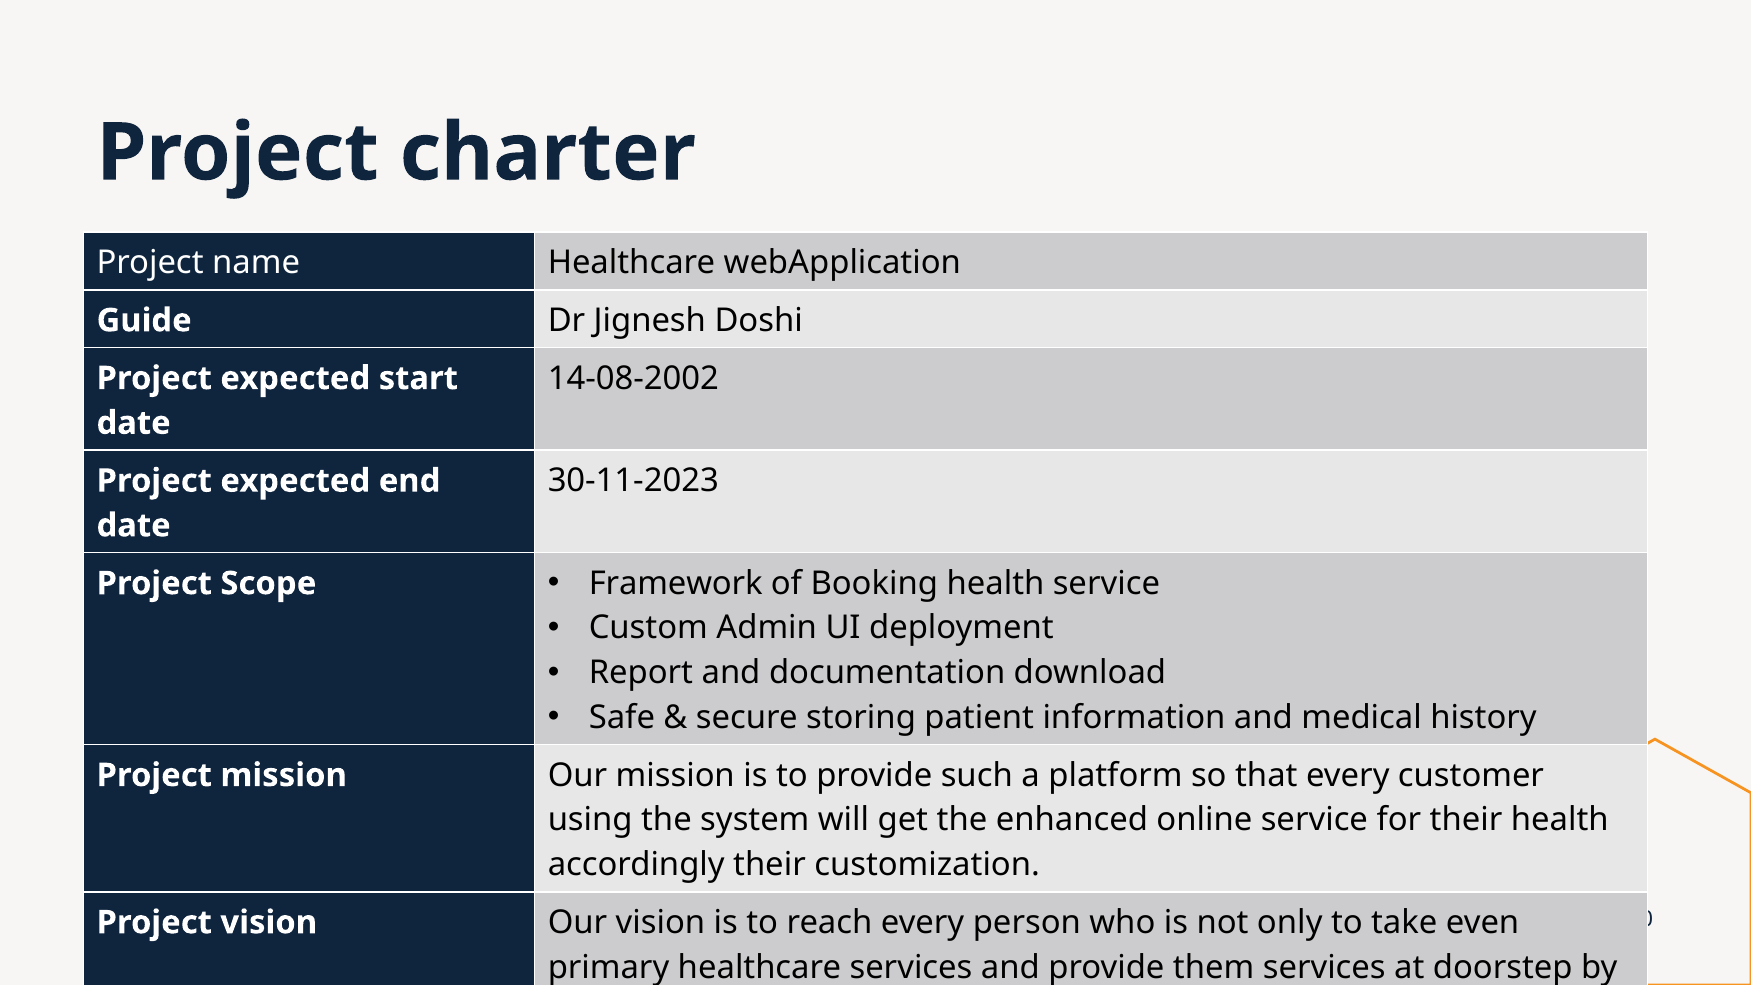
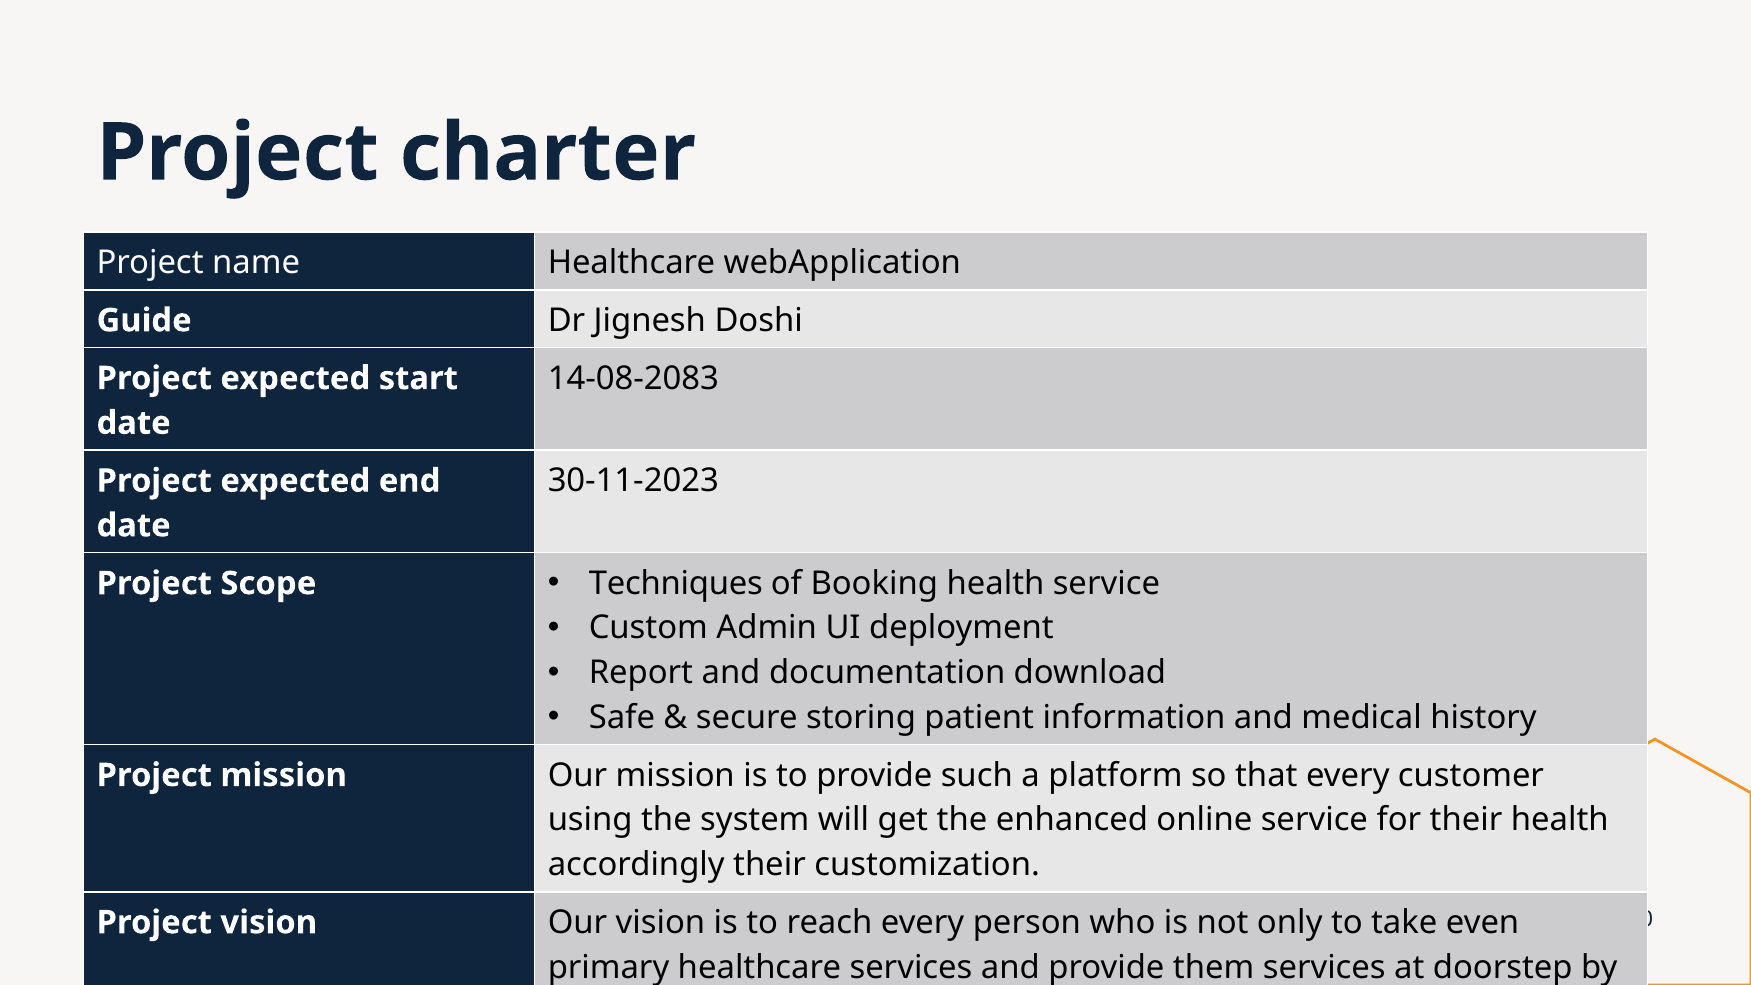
14-08-2002: 14-08-2002 -> 14-08-2083 (633, 378)
Framework: Framework -> Techniques (676, 583)
